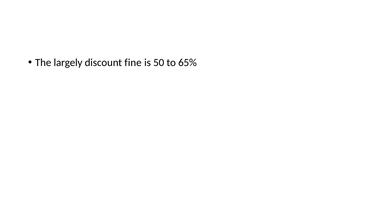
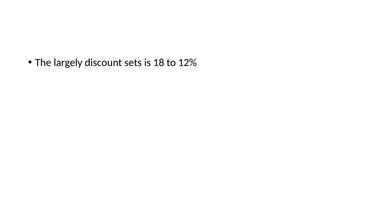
fine: fine -> sets (133, 62)
50: 50 -> 18 (159, 62)
65%: 65% -> 12% (187, 62)
